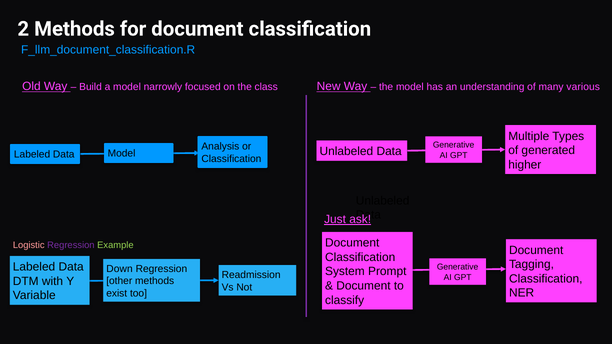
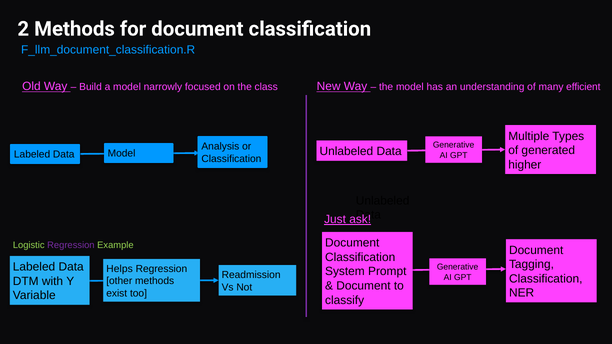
various: various -> efficient (583, 87)
Logistic colour: pink -> light green (29, 246)
Down: Down -> Helps (120, 269)
